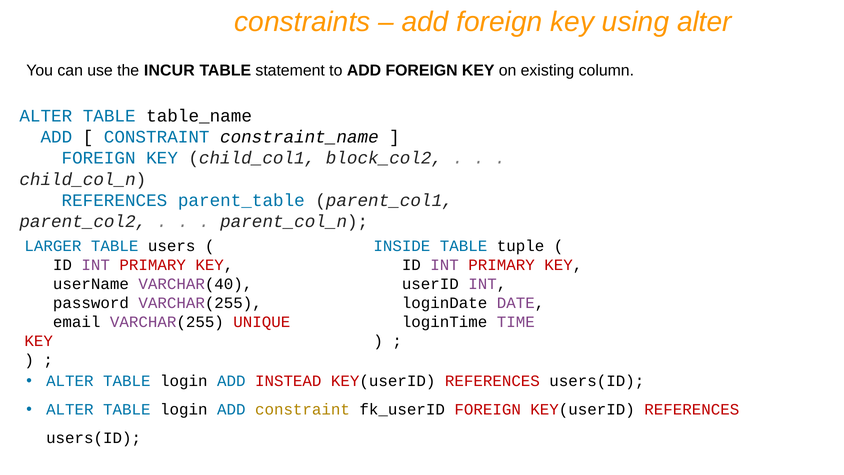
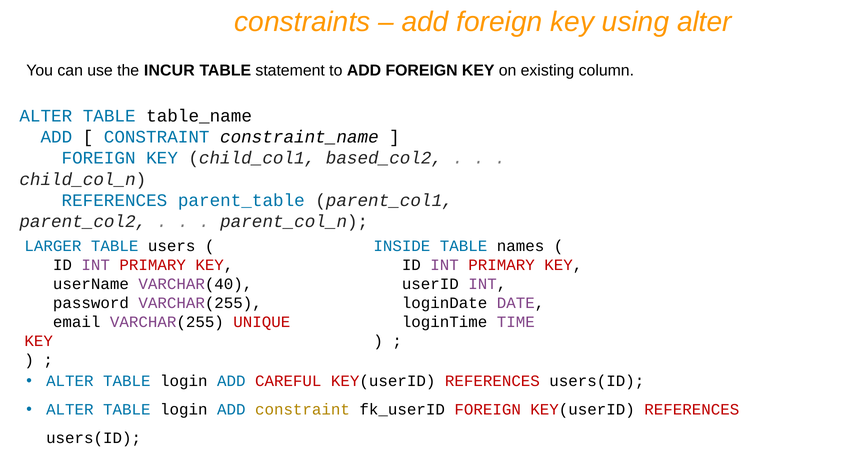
block_col2: block_col2 -> based_col2 (384, 158)
tuple: tuple -> names (521, 246)
INSTEAD: INSTEAD -> CAREFUL (288, 381)
